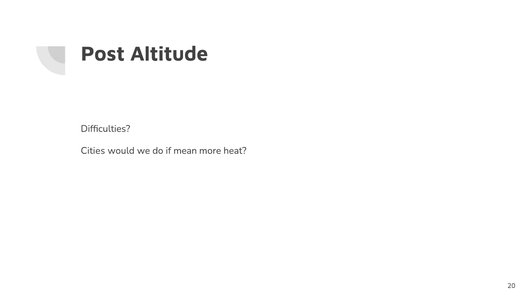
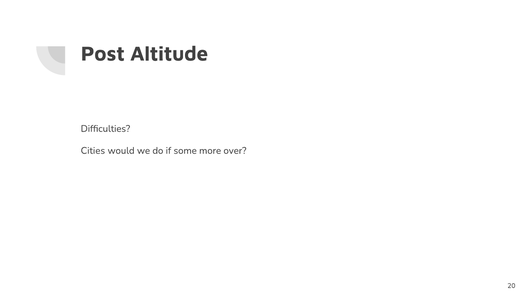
mean: mean -> some (185, 150)
heat: heat -> over (235, 150)
